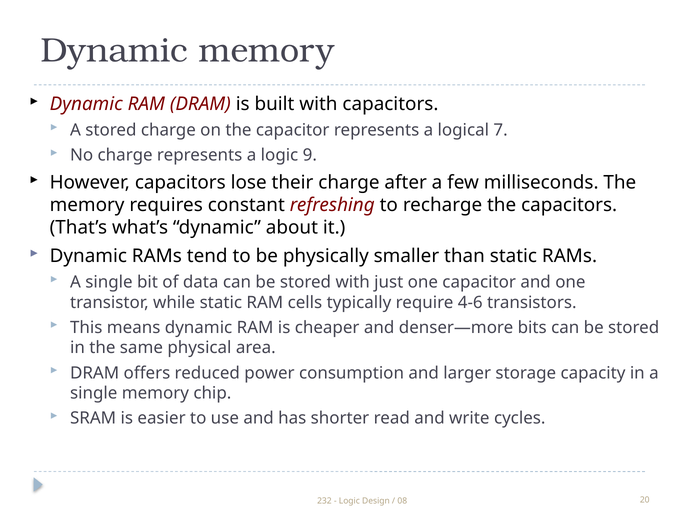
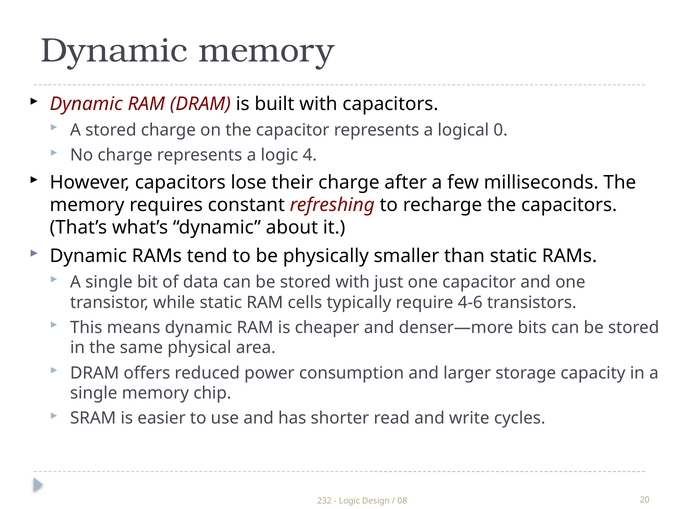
7: 7 -> 0 (501, 130)
9: 9 -> 4 (310, 155)
